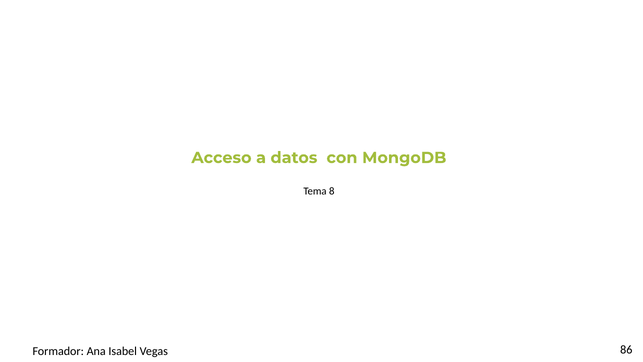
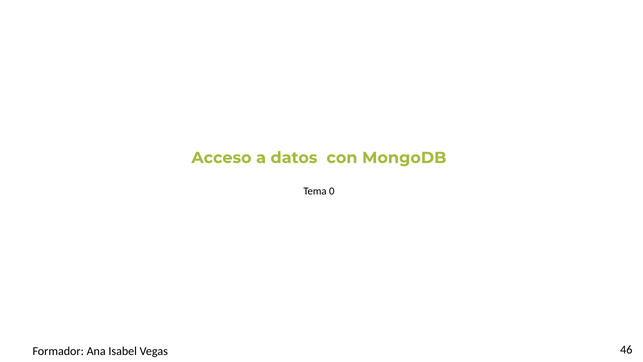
8: 8 -> 0 (332, 191)
86: 86 -> 46 (626, 350)
